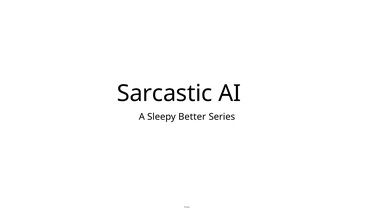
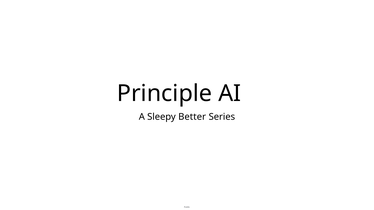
Sarcastic: Sarcastic -> Principle (165, 93)
